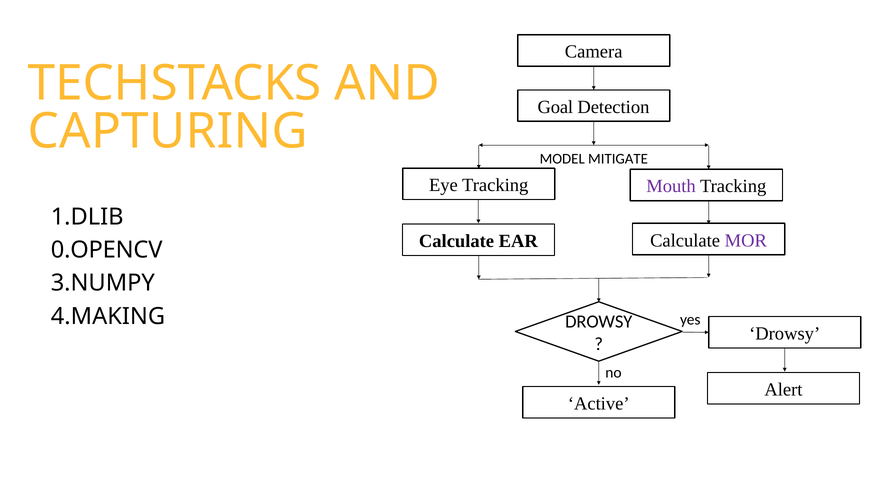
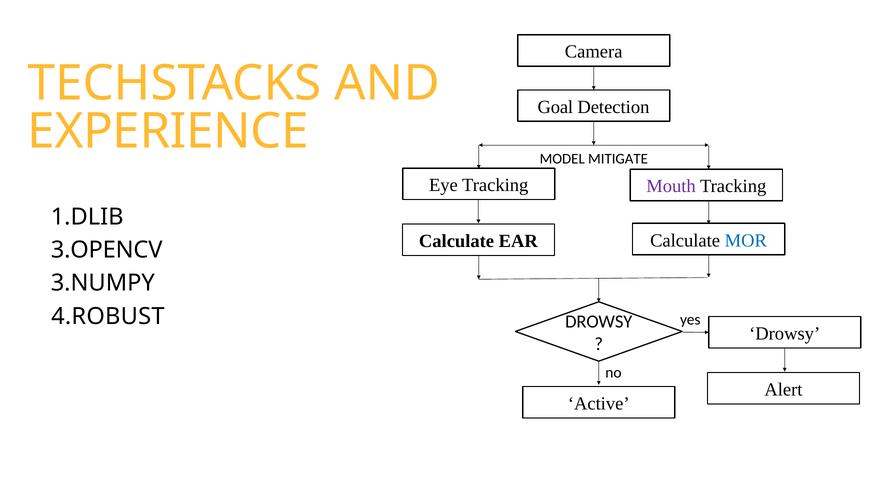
CAPTURING: CAPTURING -> EXPERIENCE (168, 131)
MOR colour: purple -> blue (746, 240)
0.OPENCV: 0.OPENCV -> 3.OPENCV (107, 250)
4.MAKING: 4.MAKING -> 4.ROBUST (108, 316)
